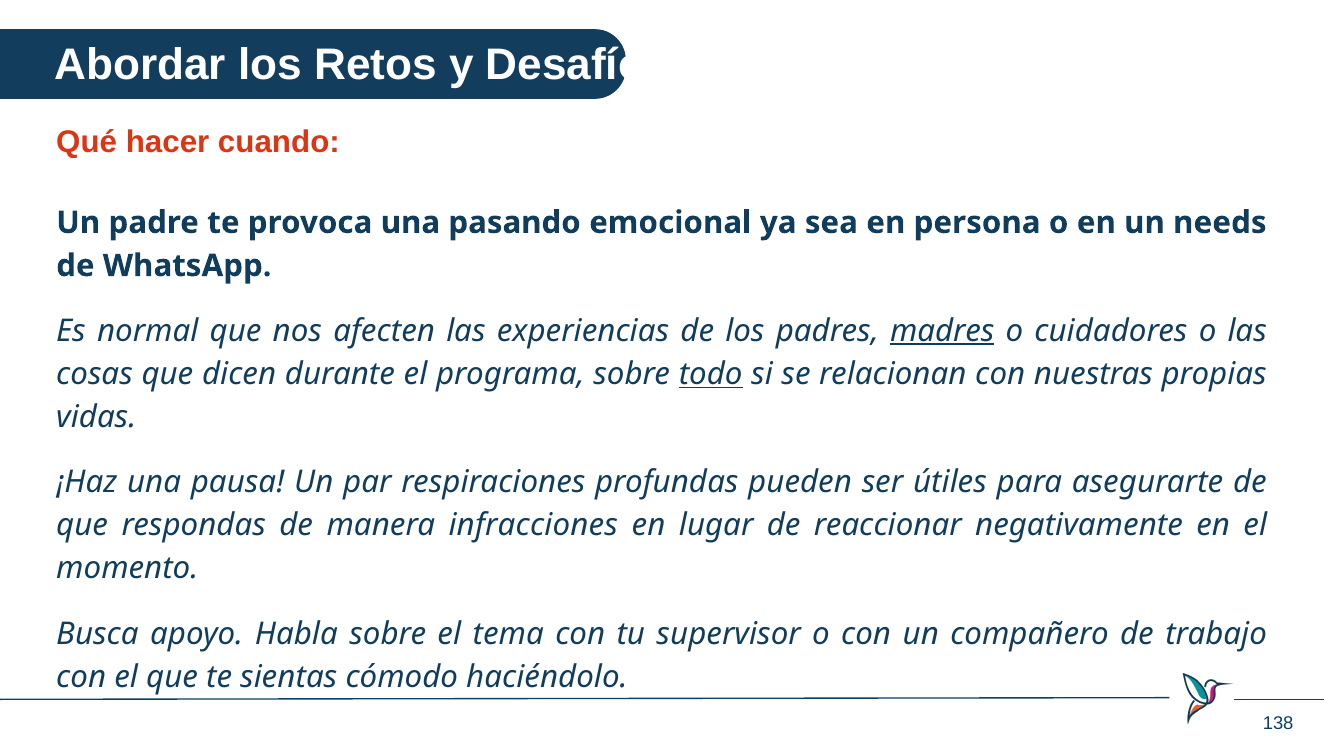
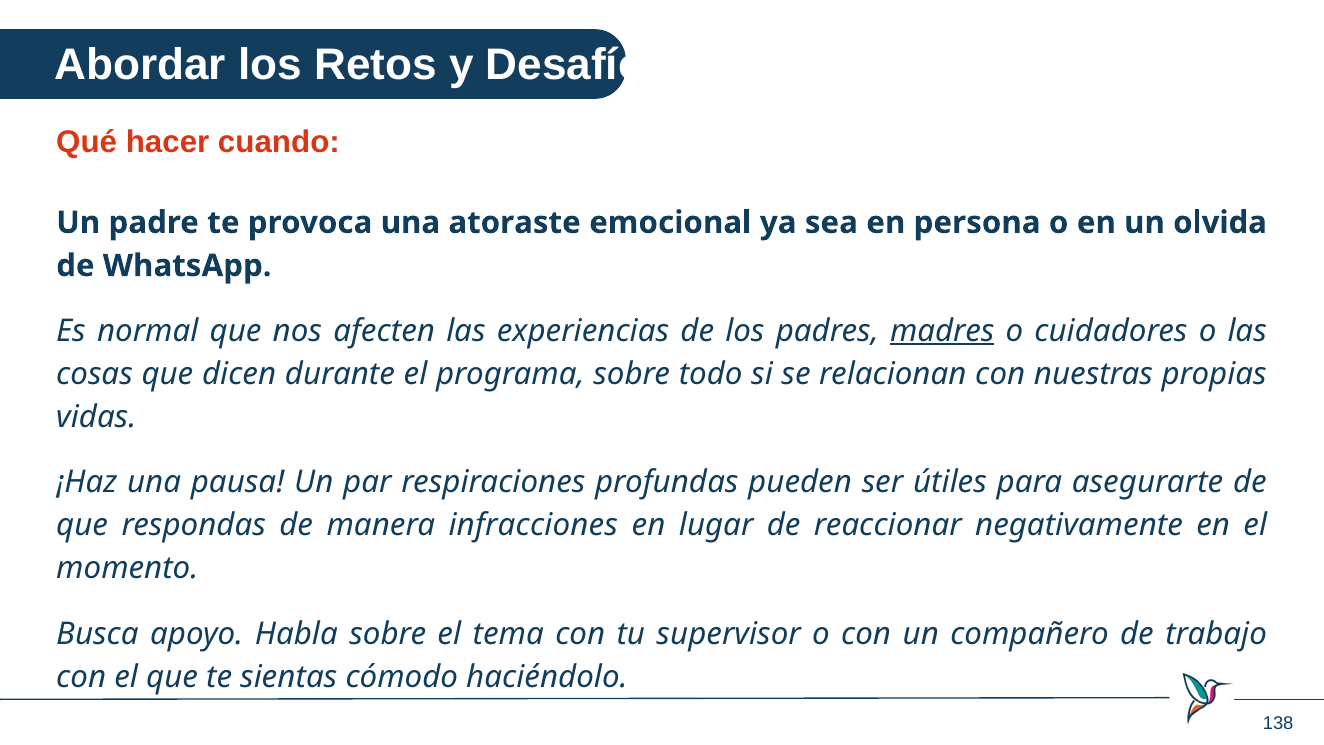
pasando: pasando -> atoraste (515, 223)
needs: needs -> olvida (1220, 223)
todo underline: present -> none (711, 374)
